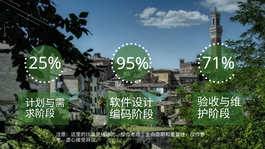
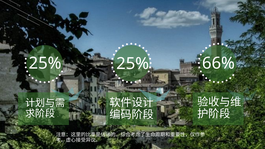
71%: 71% -> 66% (219, 63)
95%: 95% -> 25% (133, 64)
